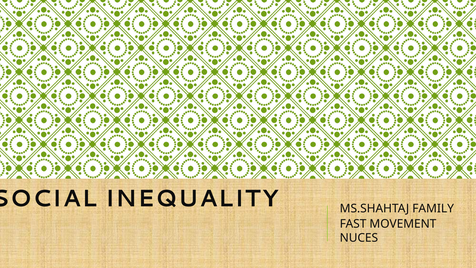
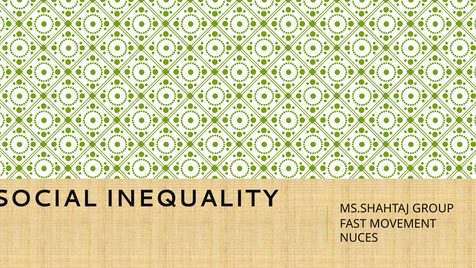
FAMILY: FAMILY -> GROUP (433, 208)
